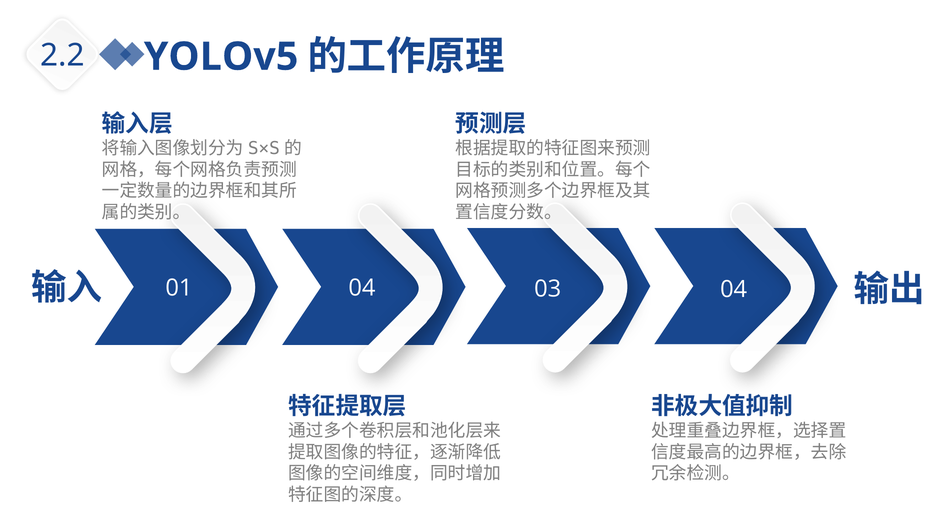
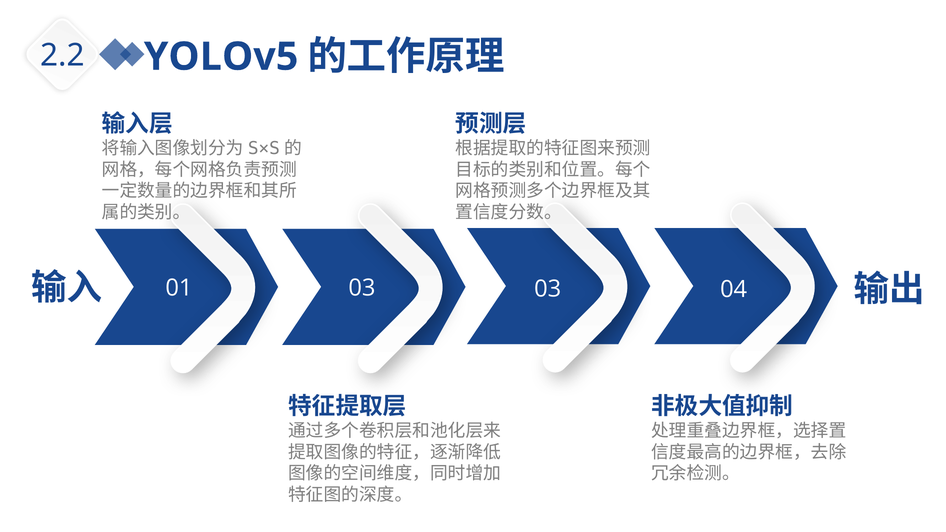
01 04: 04 -> 03 (362, 288)
